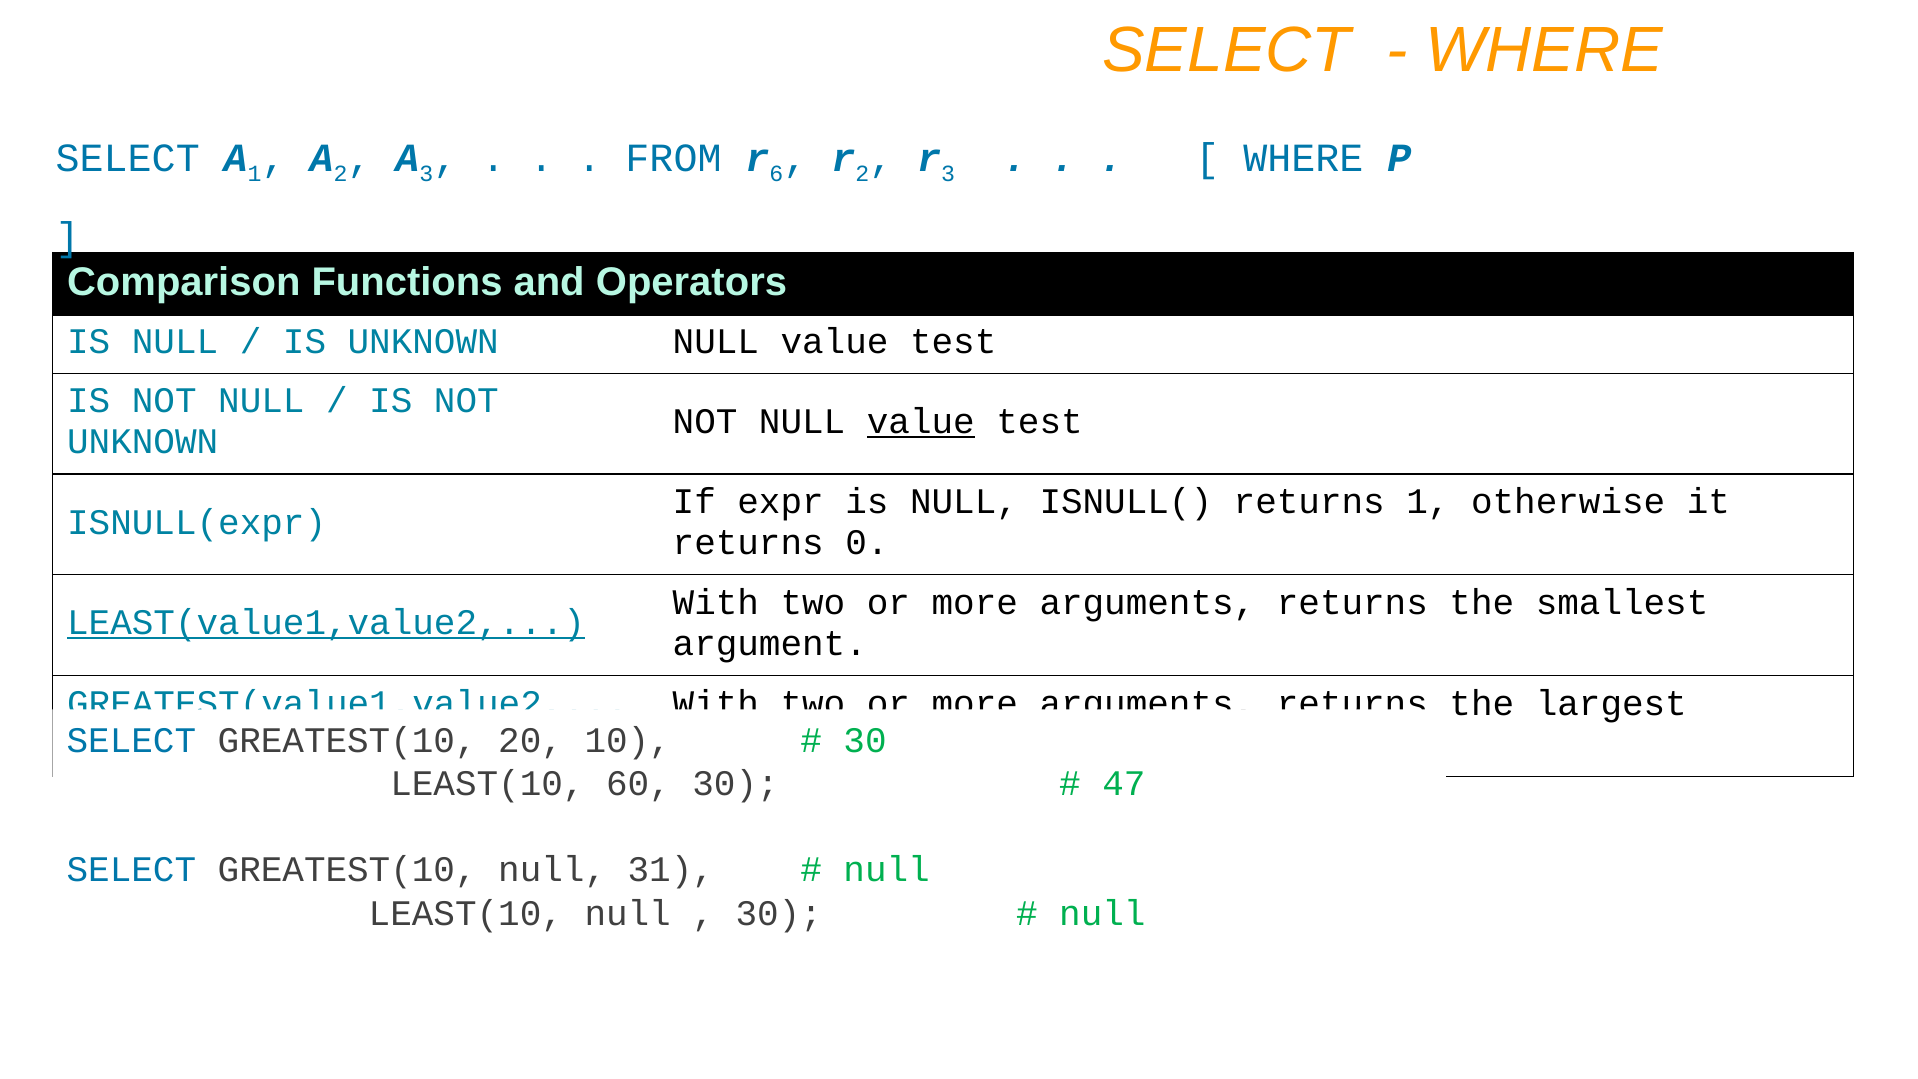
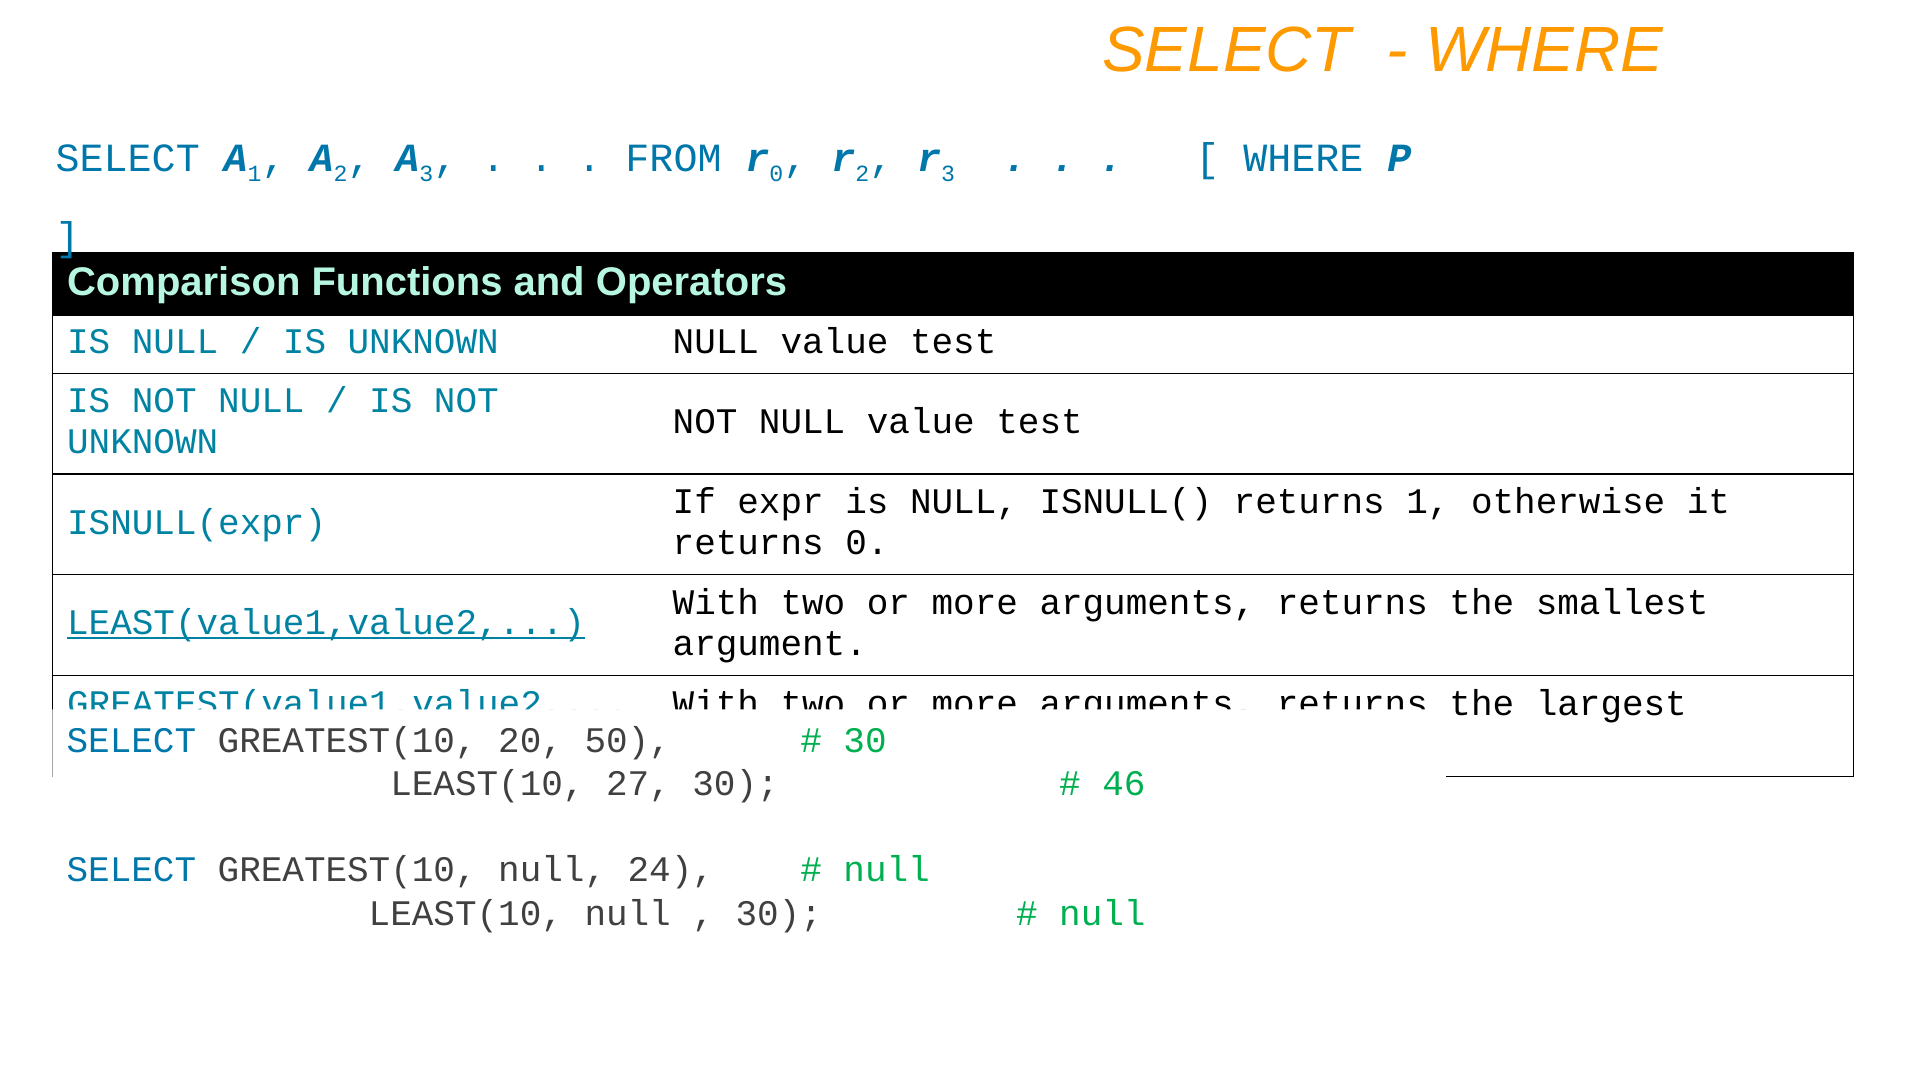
6: 6 -> 0 (776, 174)
value underline: present -> none (921, 421)
10: 10 -> 50 (628, 740)
60: 60 -> 27 (638, 784)
47: 47 -> 46 (1124, 784)
31: 31 -> 24 (671, 870)
